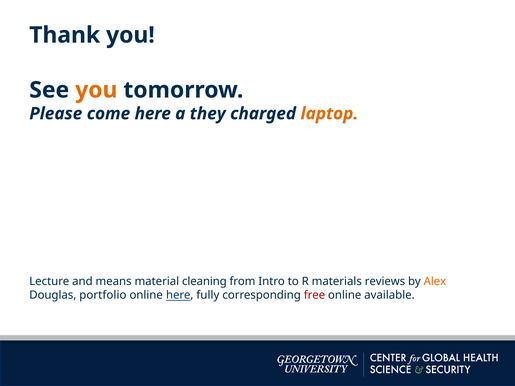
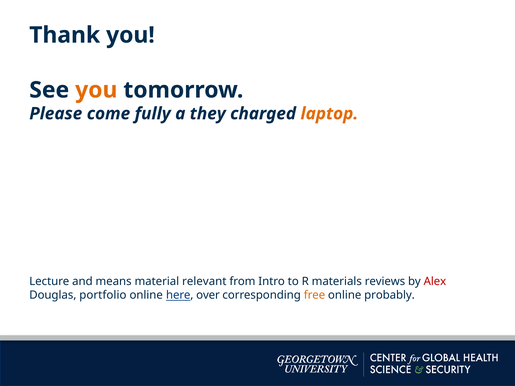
come here: here -> fully (153, 114)
cleaning: cleaning -> relevant (204, 282)
Alex colour: orange -> red (435, 282)
fully: fully -> over (208, 295)
free colour: red -> orange (314, 295)
available: available -> probably (390, 295)
